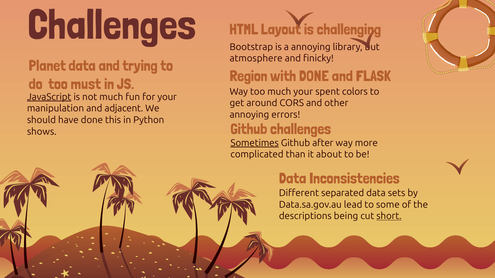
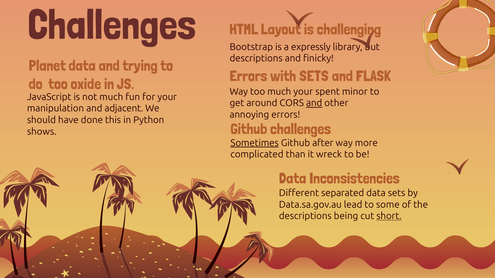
a annoying: annoying -> expressly (311, 47)
atmosphere: atmosphere -> descriptions (256, 58)
Region: Region -> Errors (248, 76)
with DONE: DONE -> SETS (314, 76)
must: must -> oxide (86, 84)
colors: colors -> minor (355, 92)
JavaScript underline: present -> none (49, 97)
and underline: none -> present (314, 103)
about: about -> wreck (329, 155)
